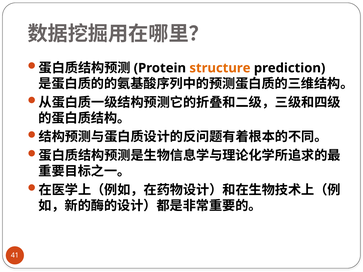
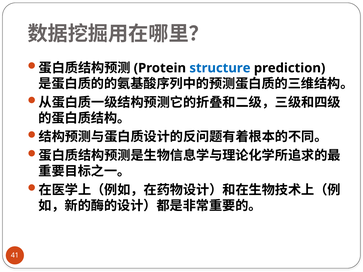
structure colour: orange -> blue (220, 68)
